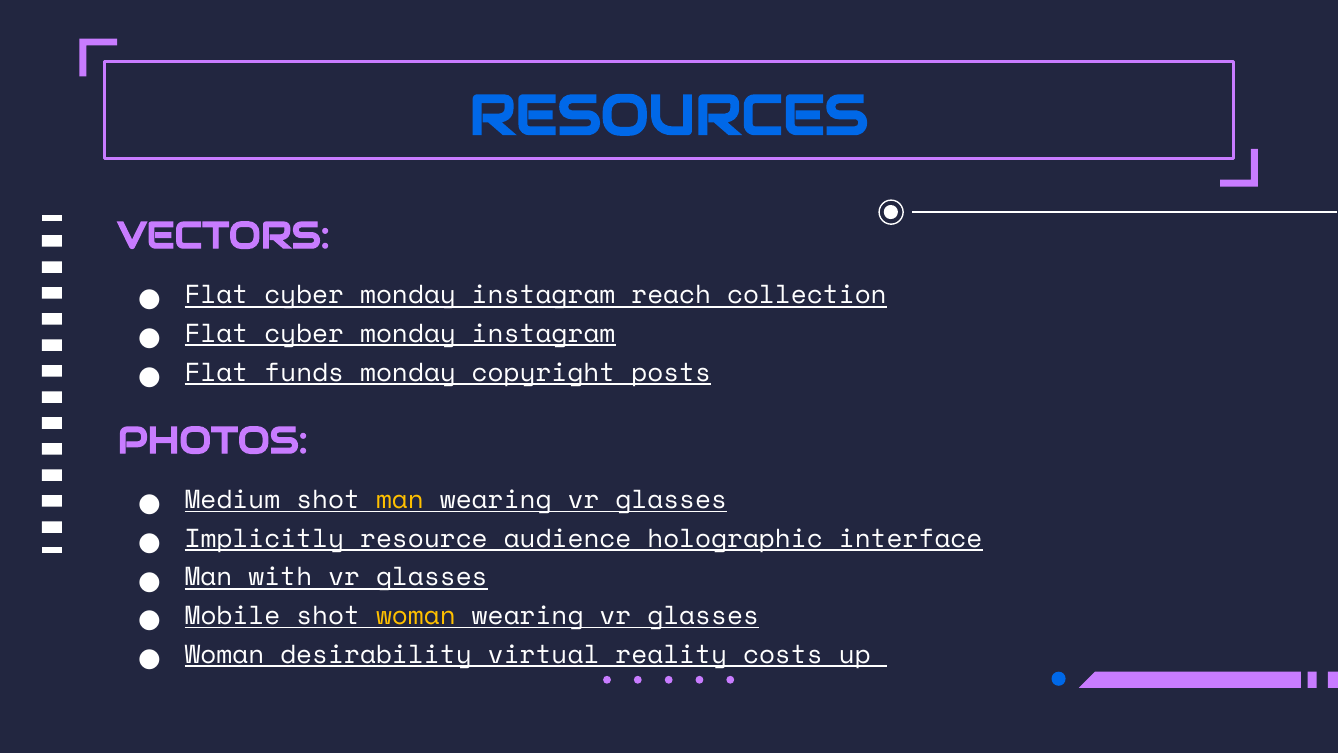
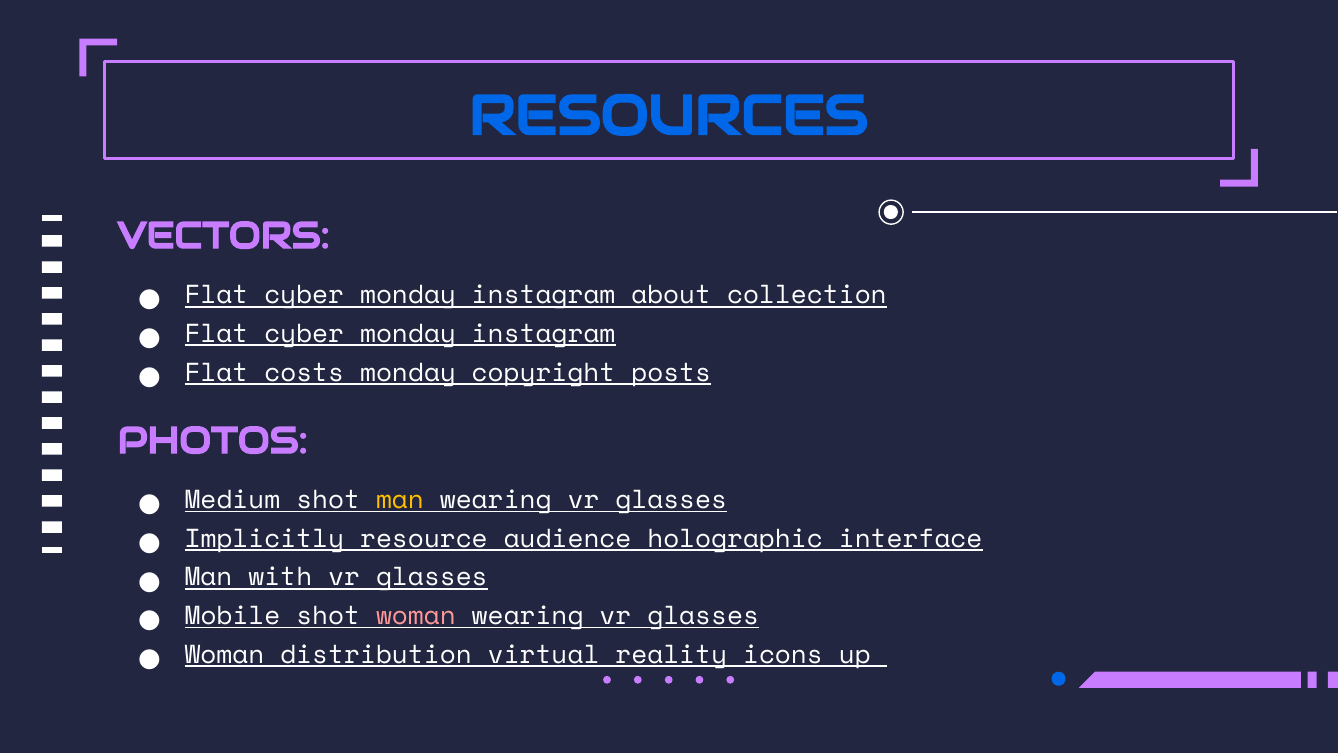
reach: reach -> about (671, 295)
funds: funds -> costs (304, 372)
woman colour: yellow -> pink (416, 616)
desirability: desirability -> distribution (376, 654)
costs: costs -> icons (783, 654)
